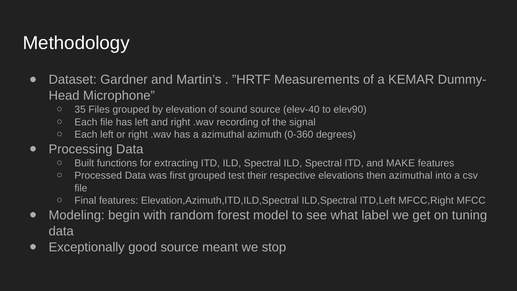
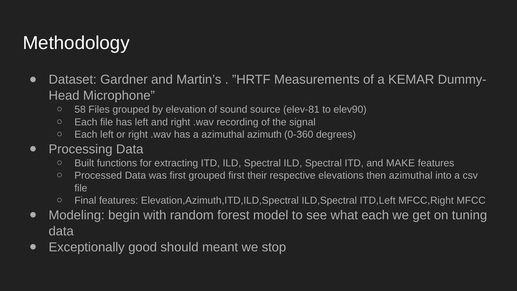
35: 35 -> 58 (80, 110)
elev-40: elev-40 -> elev-81 (301, 110)
grouped test: test -> first (236, 175)
what label: label -> each (375, 215)
good source: source -> should (180, 247)
